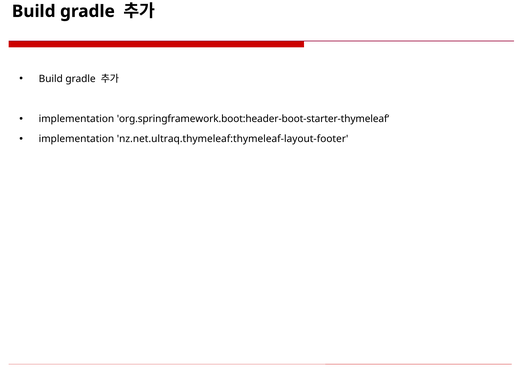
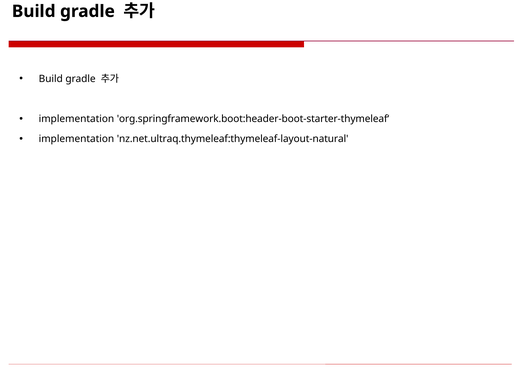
nz.net.ultraq.thymeleaf:thymeleaf-layout-footer: nz.net.ultraq.thymeleaf:thymeleaf-layout-footer -> nz.net.ultraq.thymeleaf:thymeleaf-layout-natural (233, 139)
